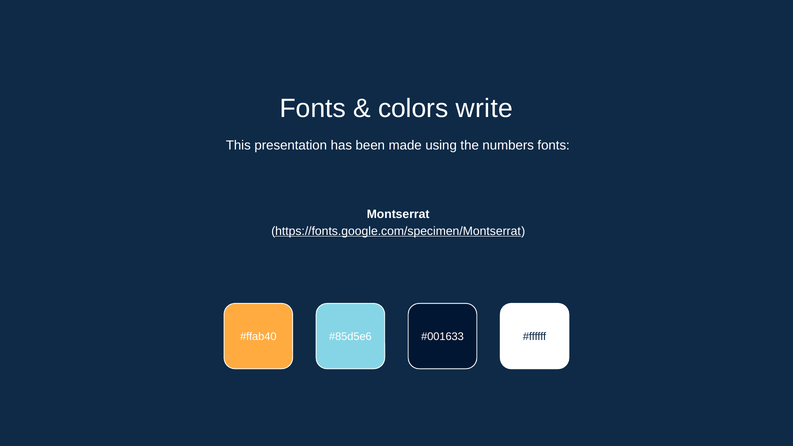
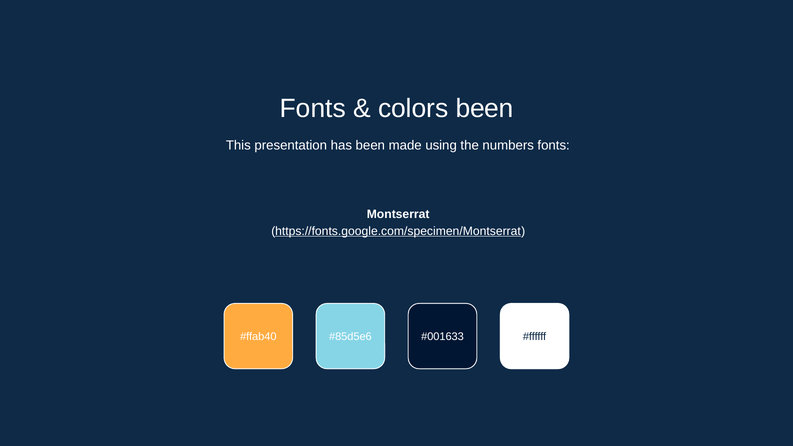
colors write: write -> been (485, 108)
